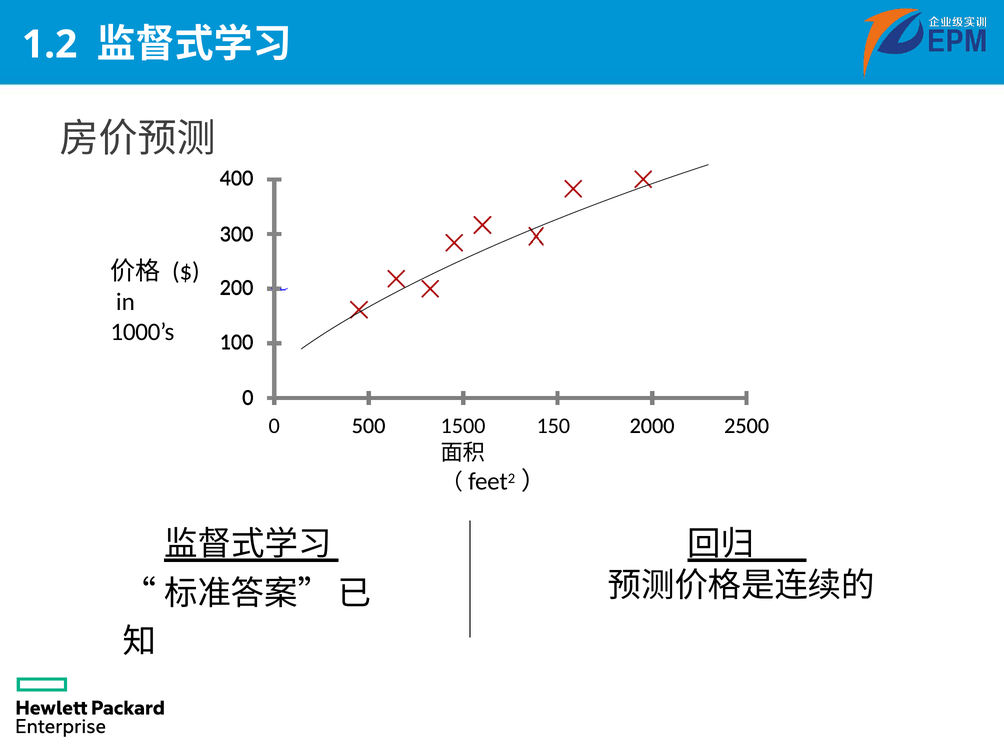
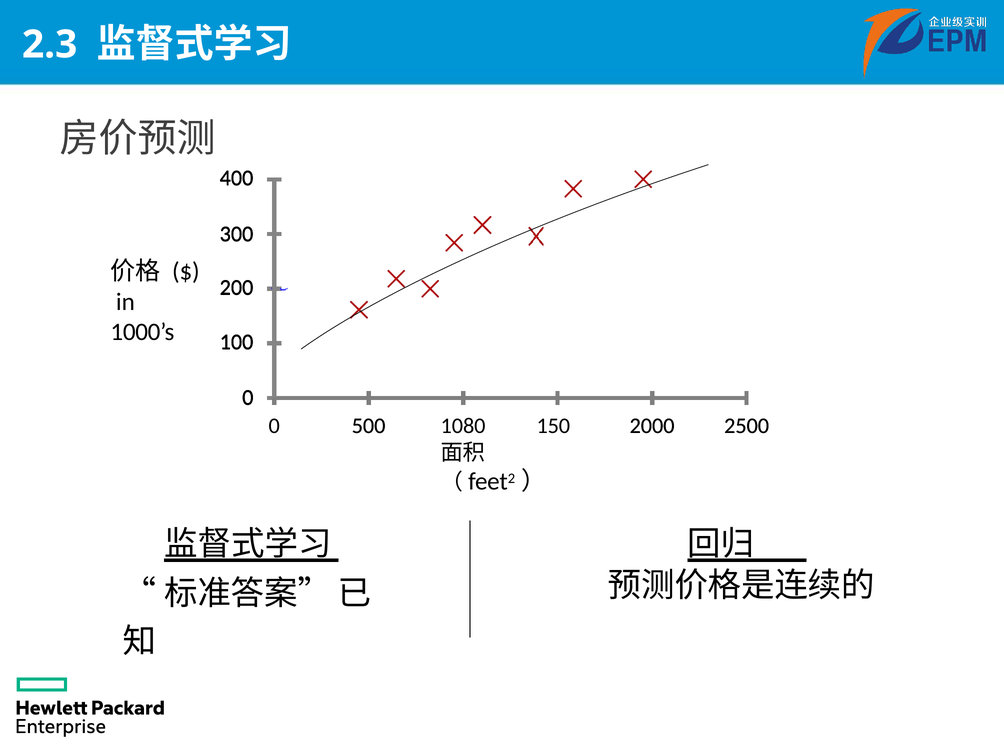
1.2: 1.2 -> 2.3 (50, 45)
1500: 1500 -> 1080 (463, 426)
